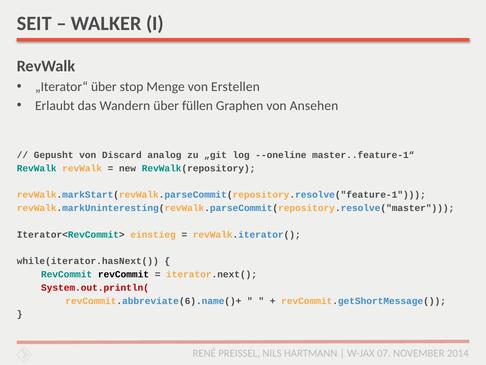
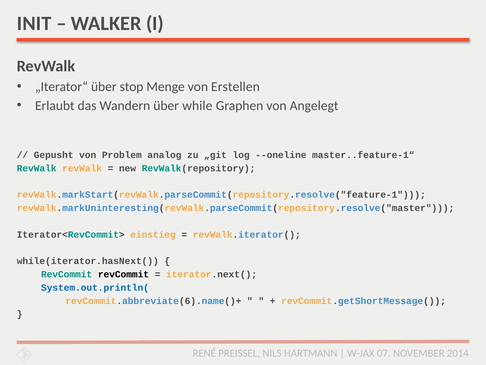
SEIT: SEIT -> INIT (34, 23)
füllen: füllen -> while (197, 105)
Ansehen: Ansehen -> Angelegt (314, 105)
Discard: Discard -> Problem (122, 155)
System.out.println( colour: red -> blue (95, 287)
